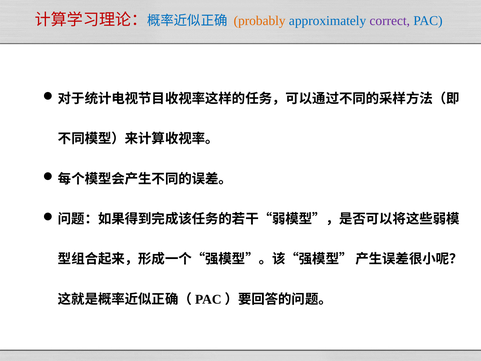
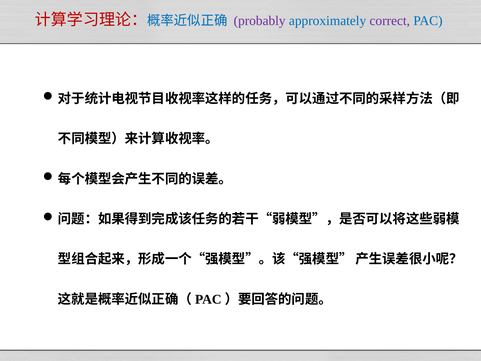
probably colour: orange -> purple (260, 21)
